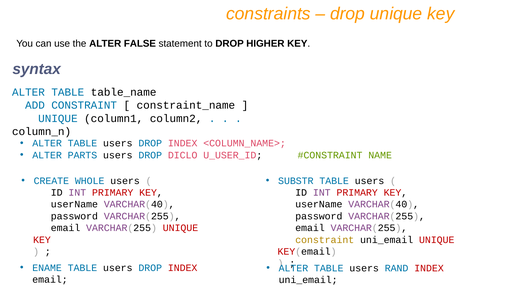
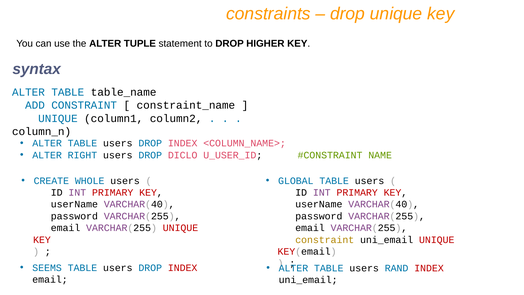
FALSE: FALSE -> TUPLE (140, 44)
PARTS: PARTS -> RIGHT (82, 155)
SUBSTR: SUBSTR -> GLOBAL (296, 181)
ENAME: ENAME -> SEEMS (47, 268)
